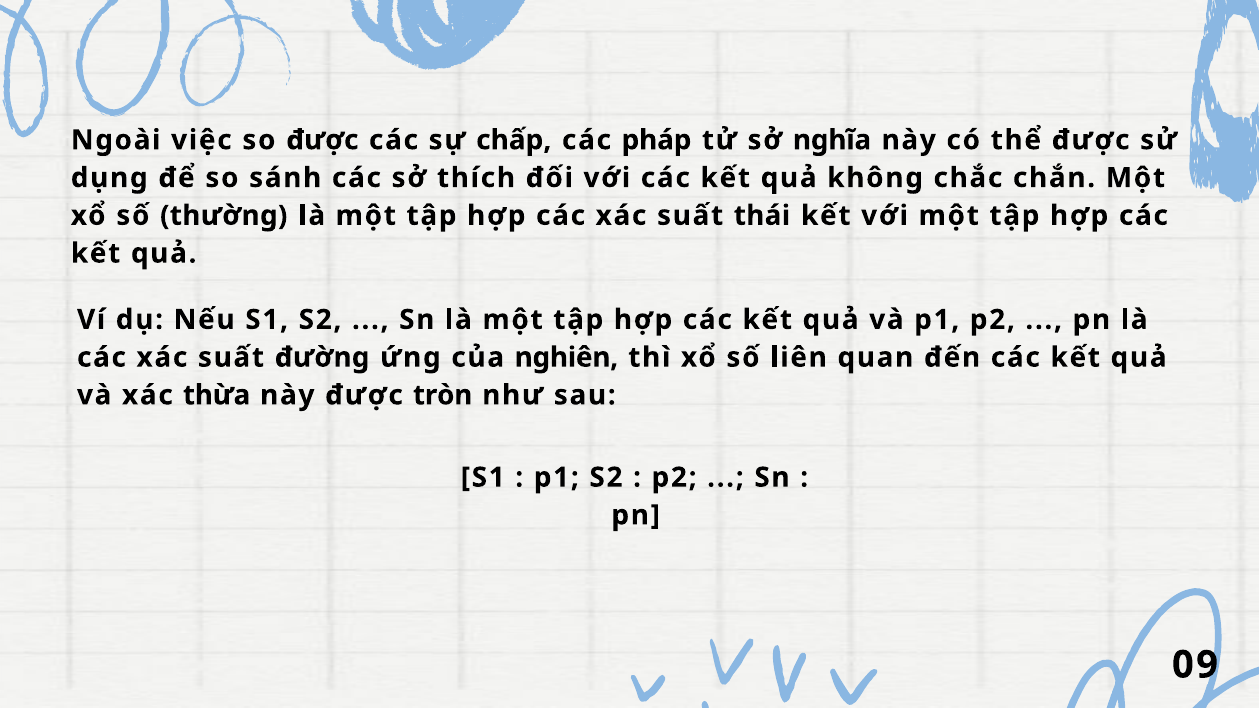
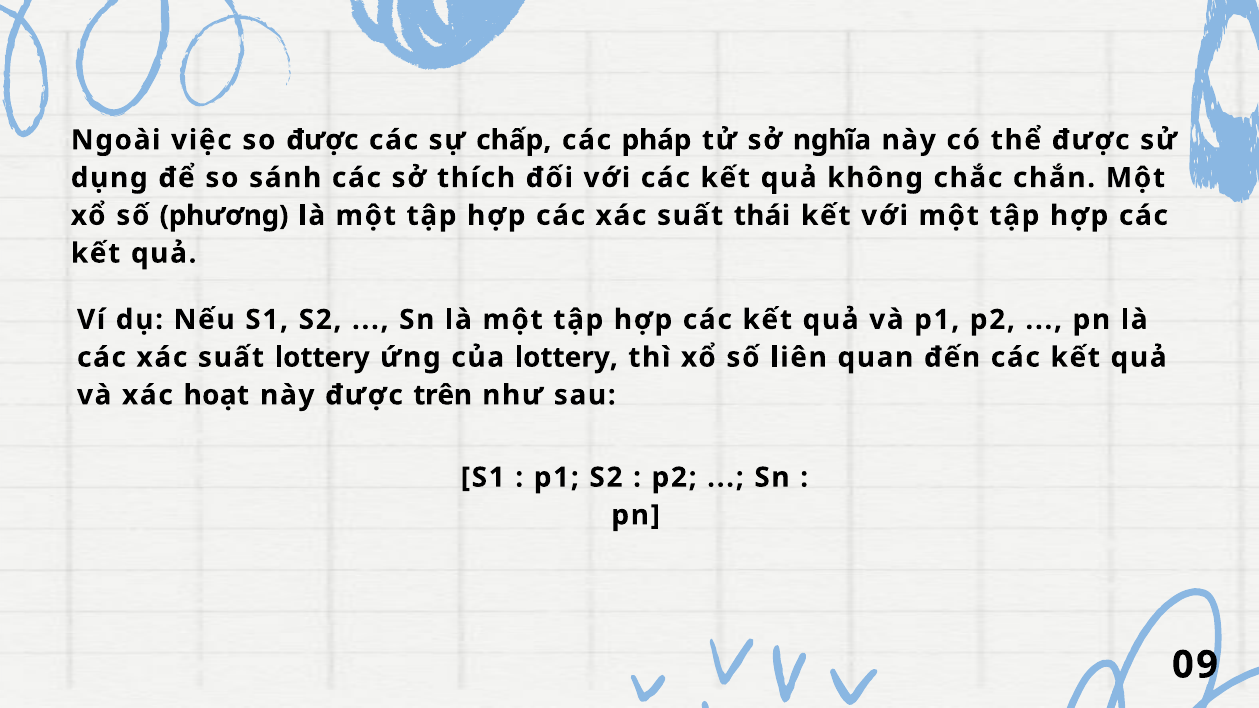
thường: thường -> phương (224, 216)
suất đường: đường -> lottery (322, 358)
của nghiên: nghiên -> lottery (566, 358)
thừa: thừa -> hoạt (216, 395)
tròn: tròn -> trên (443, 395)
